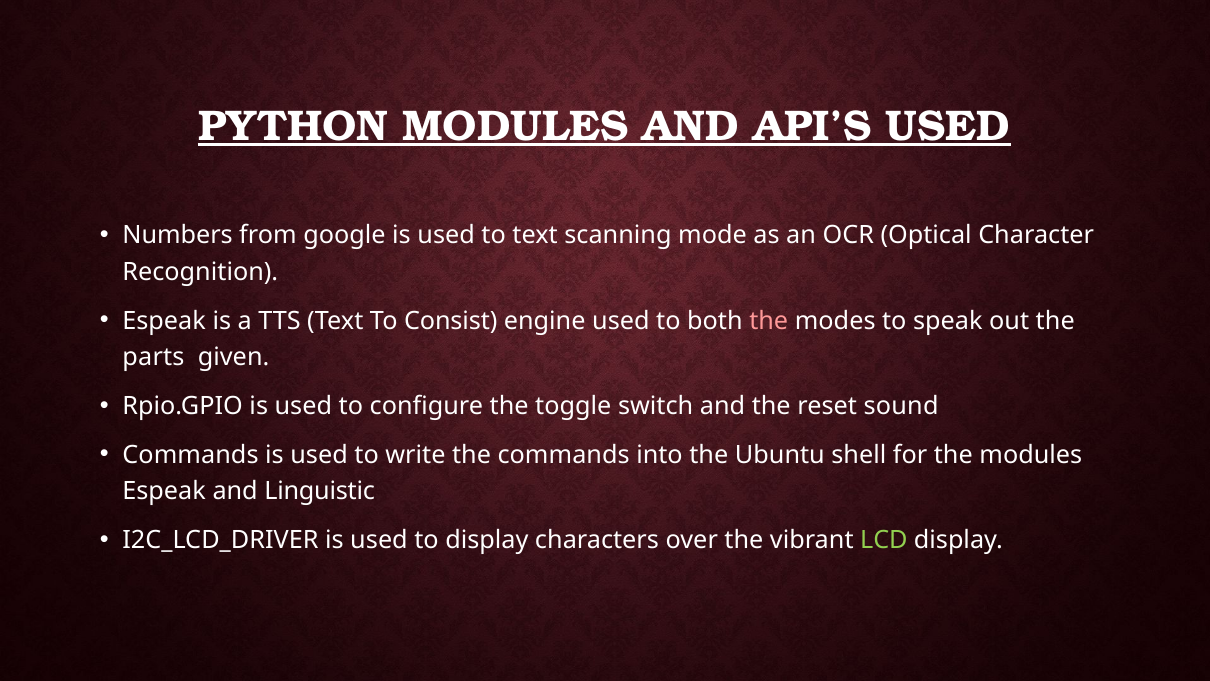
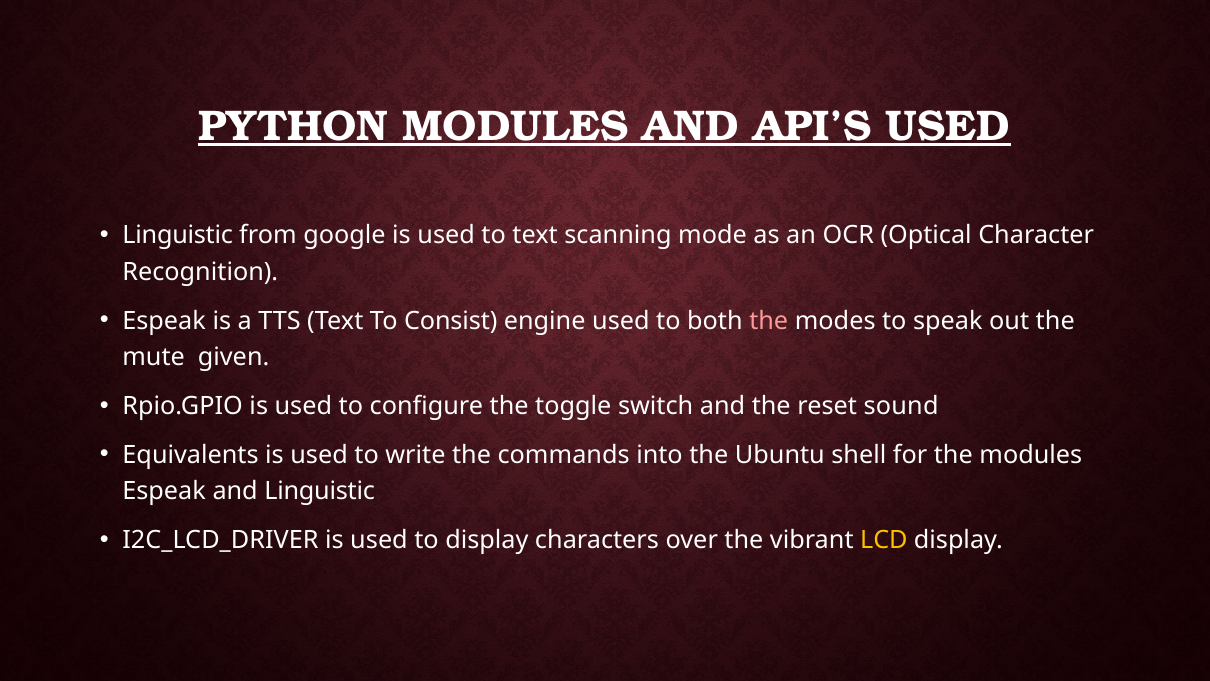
Numbers: Numbers -> Linguistic (178, 235)
parts: parts -> mute (154, 357)
Commands: Commands -> Equivalents (191, 455)
LCD colour: light green -> yellow (884, 540)
